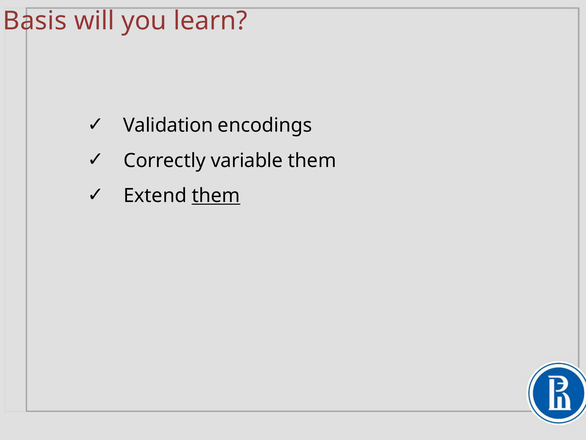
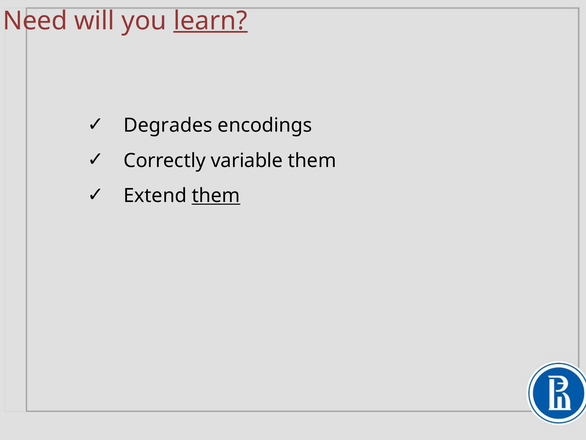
Basis: Basis -> Need (35, 21)
learn underline: none -> present (210, 21)
Validation: Validation -> Degrades (168, 125)
